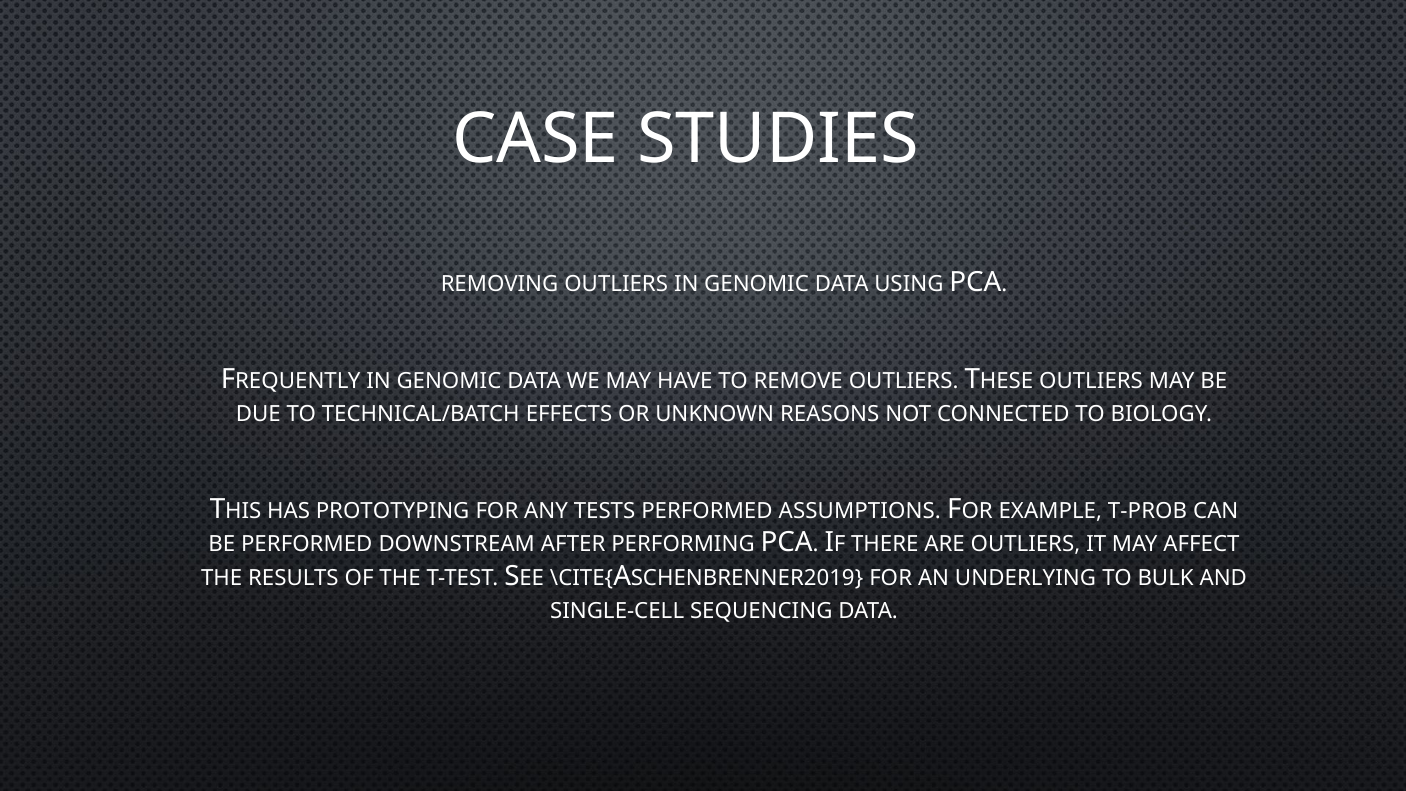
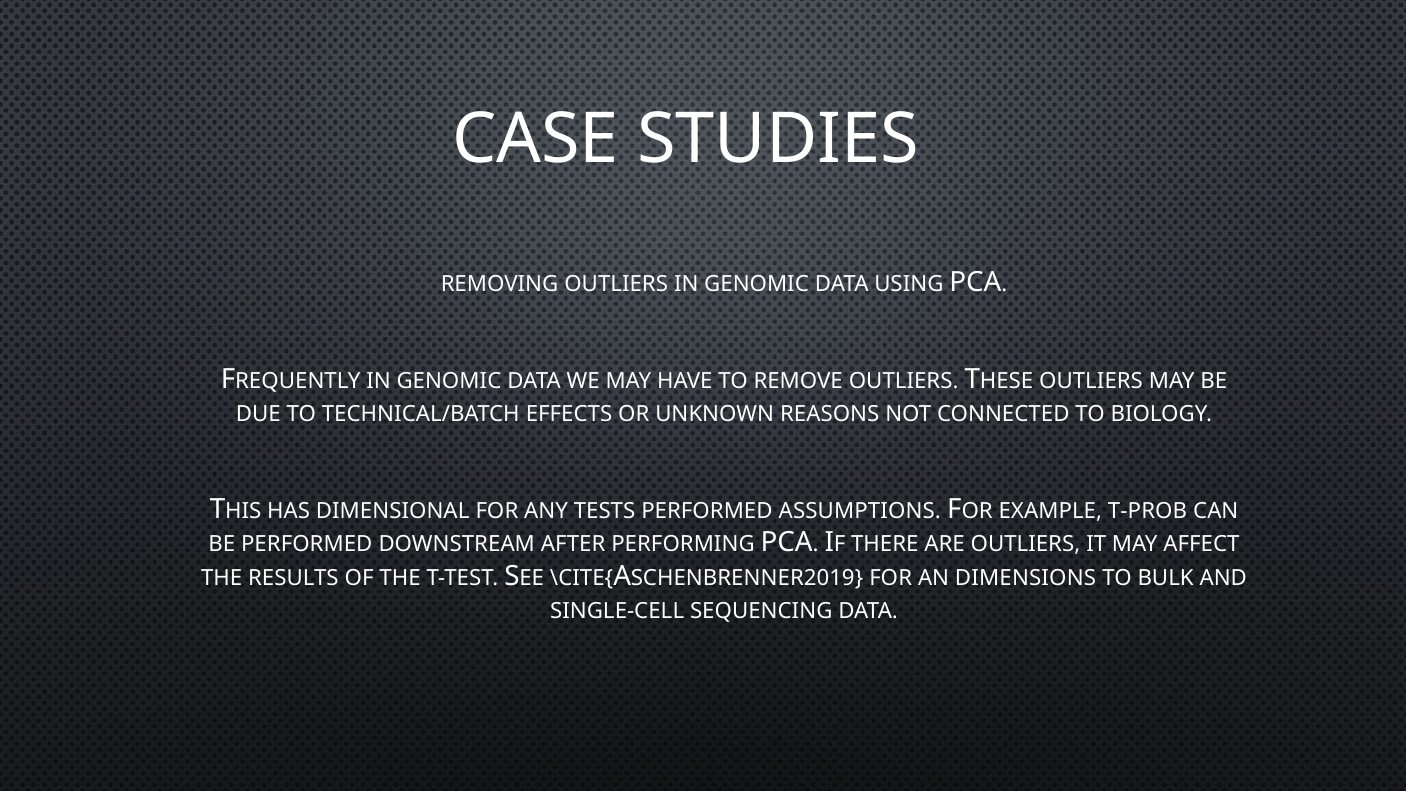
PROTOTYPING: PROTOTYPING -> DIMENSIONAL (393, 511)
UNDERLYING: UNDERLYING -> DIMENSIONS (1026, 578)
